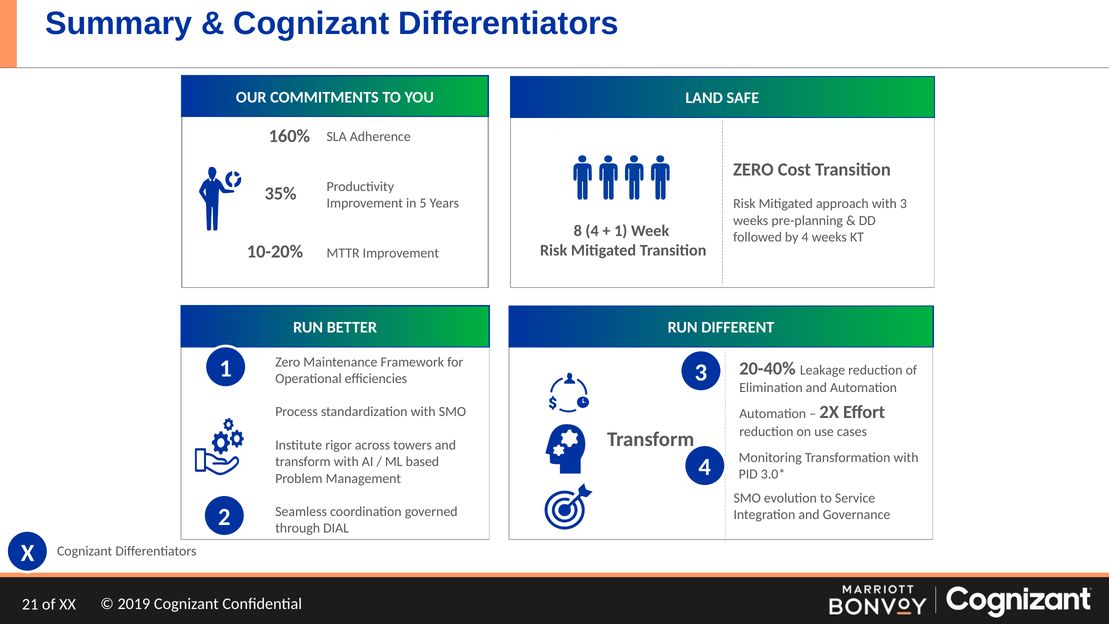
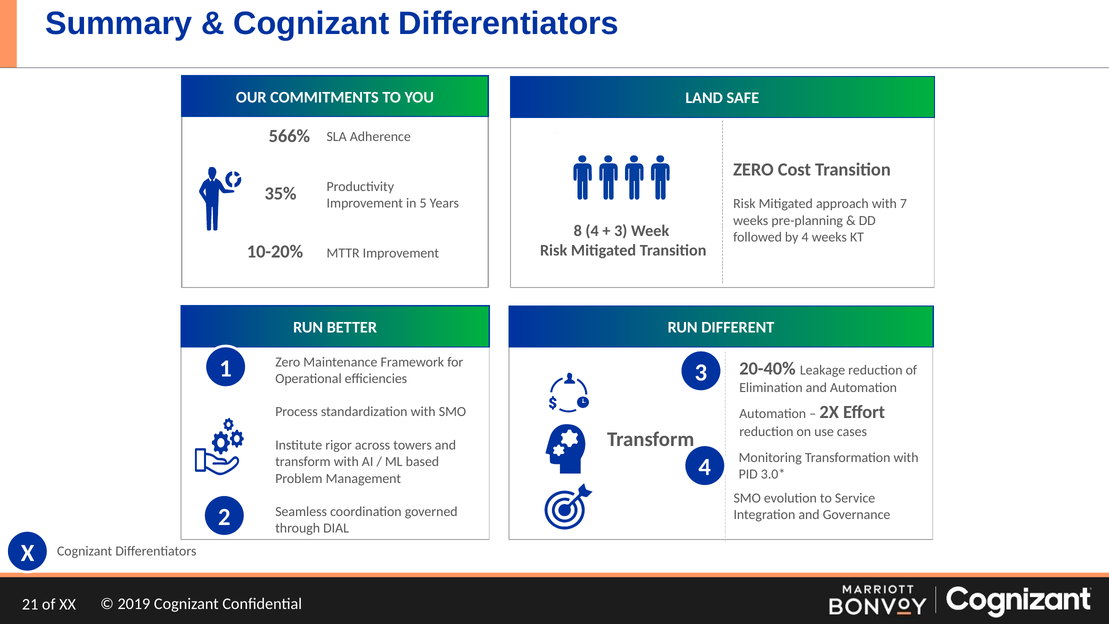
160%: 160% -> 566% (289, 136)
with 3: 3 -> 7 (903, 204)
1: 1 -> 3 (621, 231)
